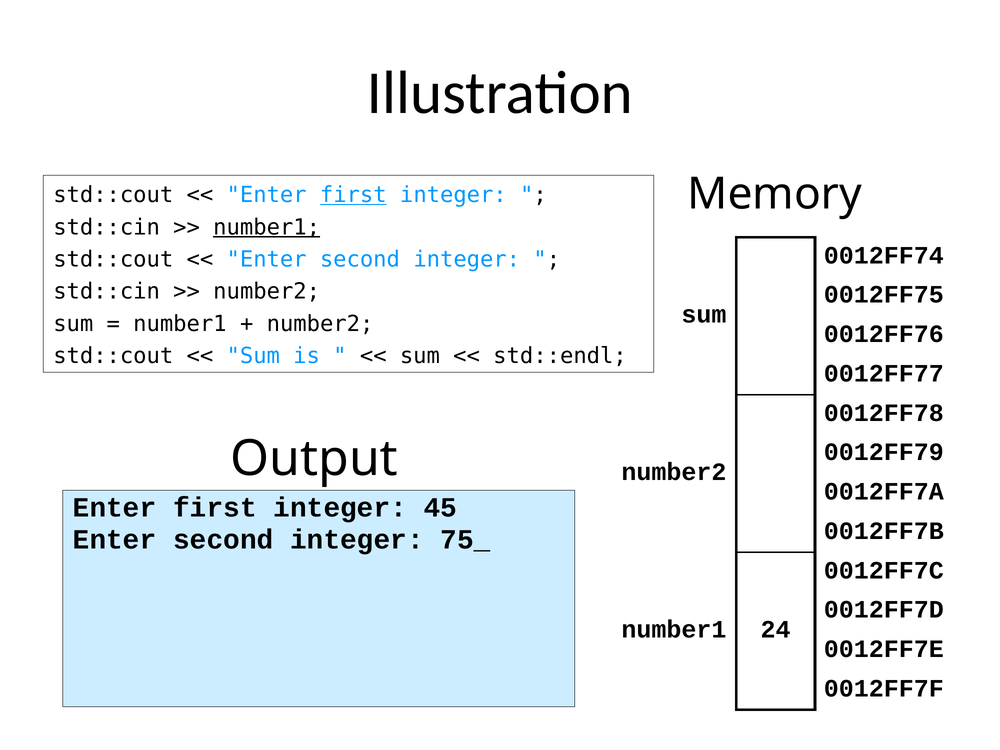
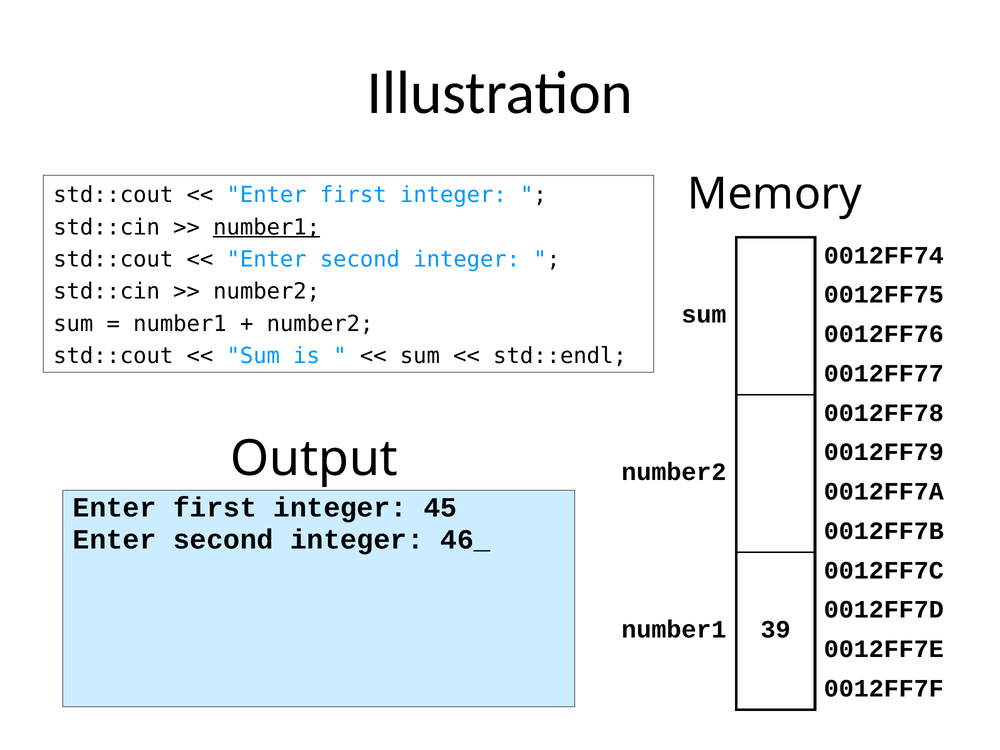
first underline: present -> none (353, 195)
75_: 75_ -> 46_ (465, 540)
24: 24 -> 39 (776, 629)
